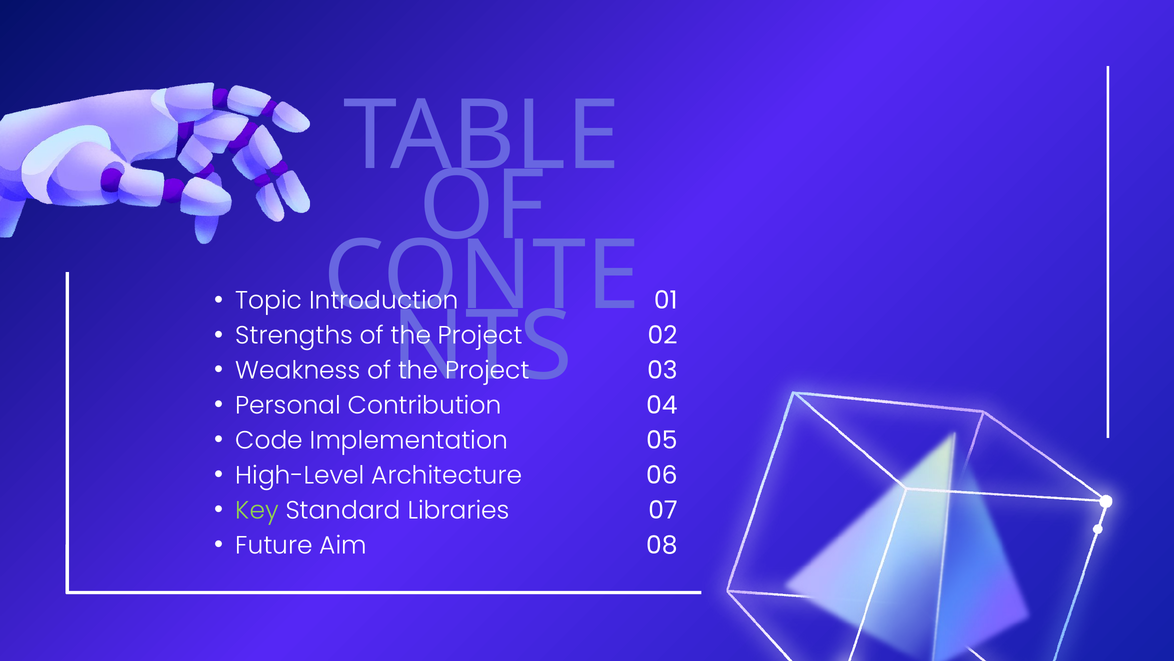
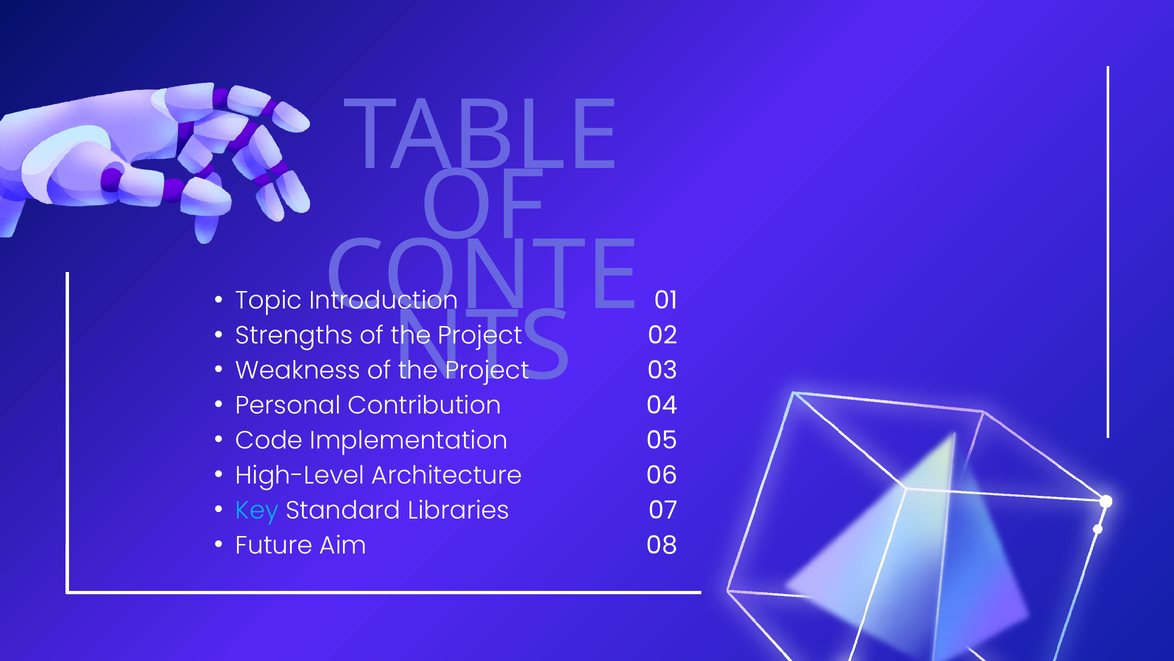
Key colour: light green -> light blue (257, 510)
